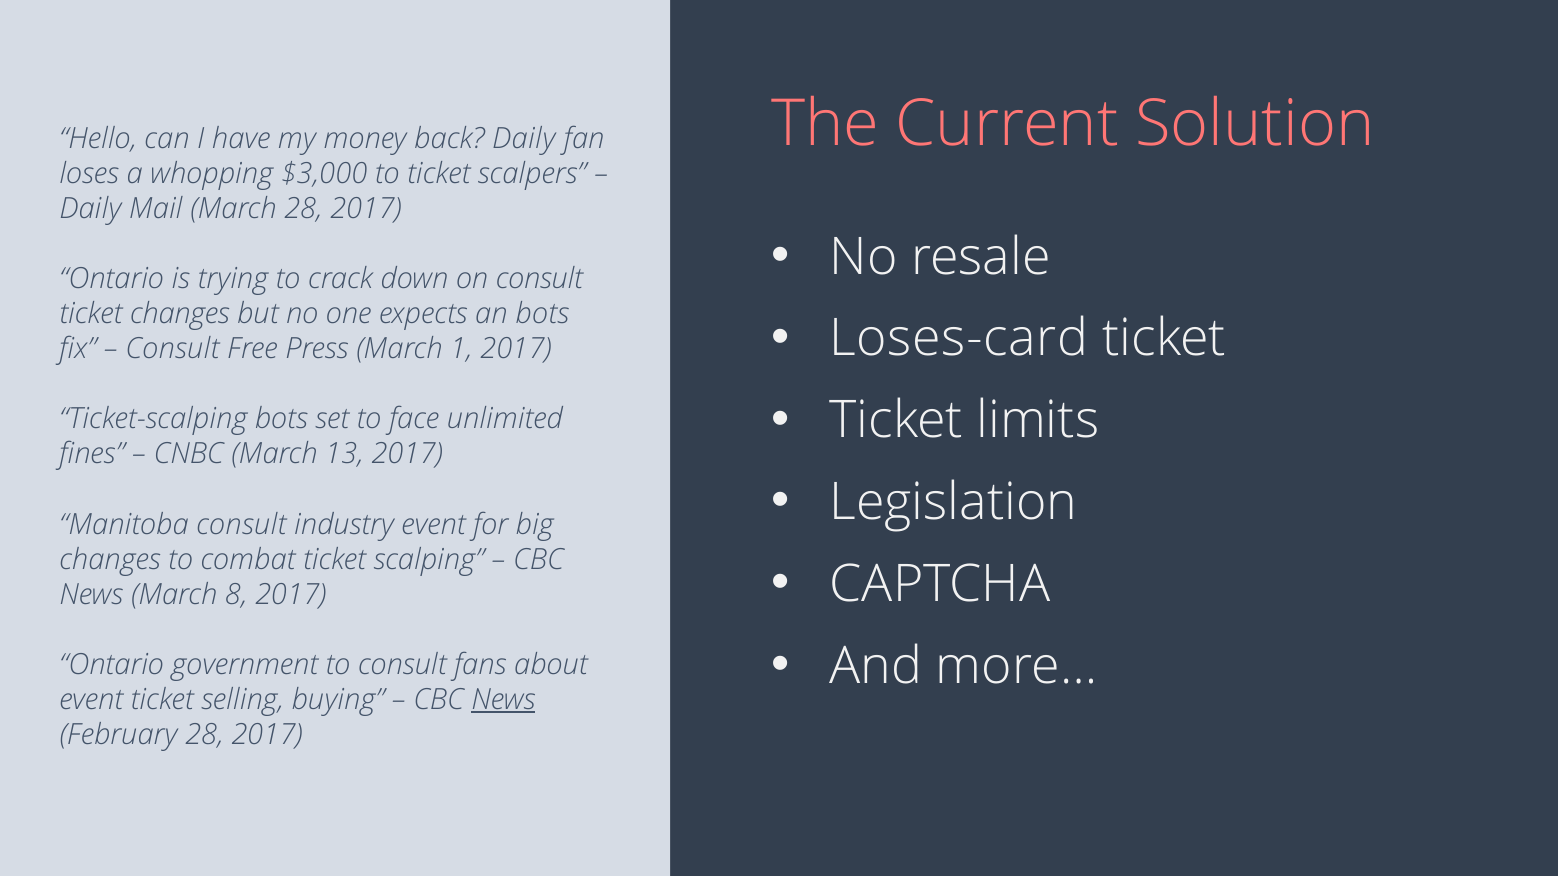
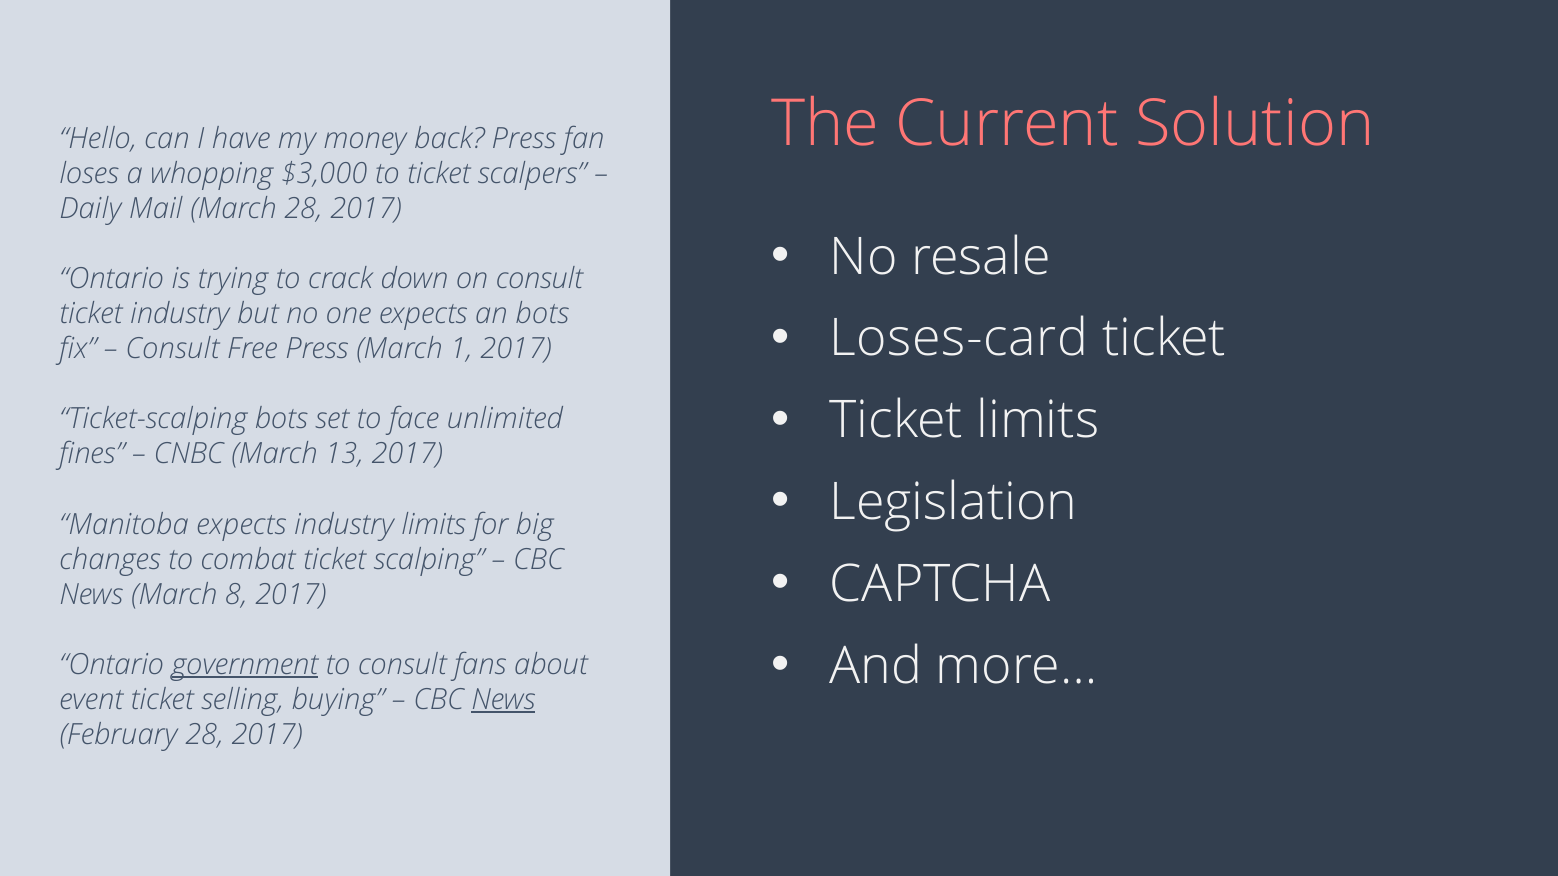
back Daily: Daily -> Press (524, 139)
ticket changes: changes -> industry (180, 314)
Manitoba consult: consult -> expects (241, 525)
industry event: event -> limits (434, 525)
government underline: none -> present (245, 665)
